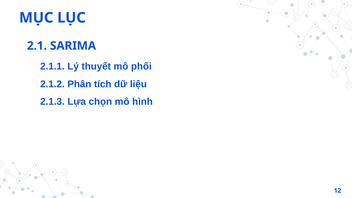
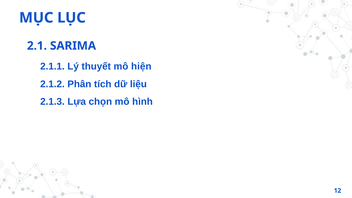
phối: phối -> hiện (141, 67)
